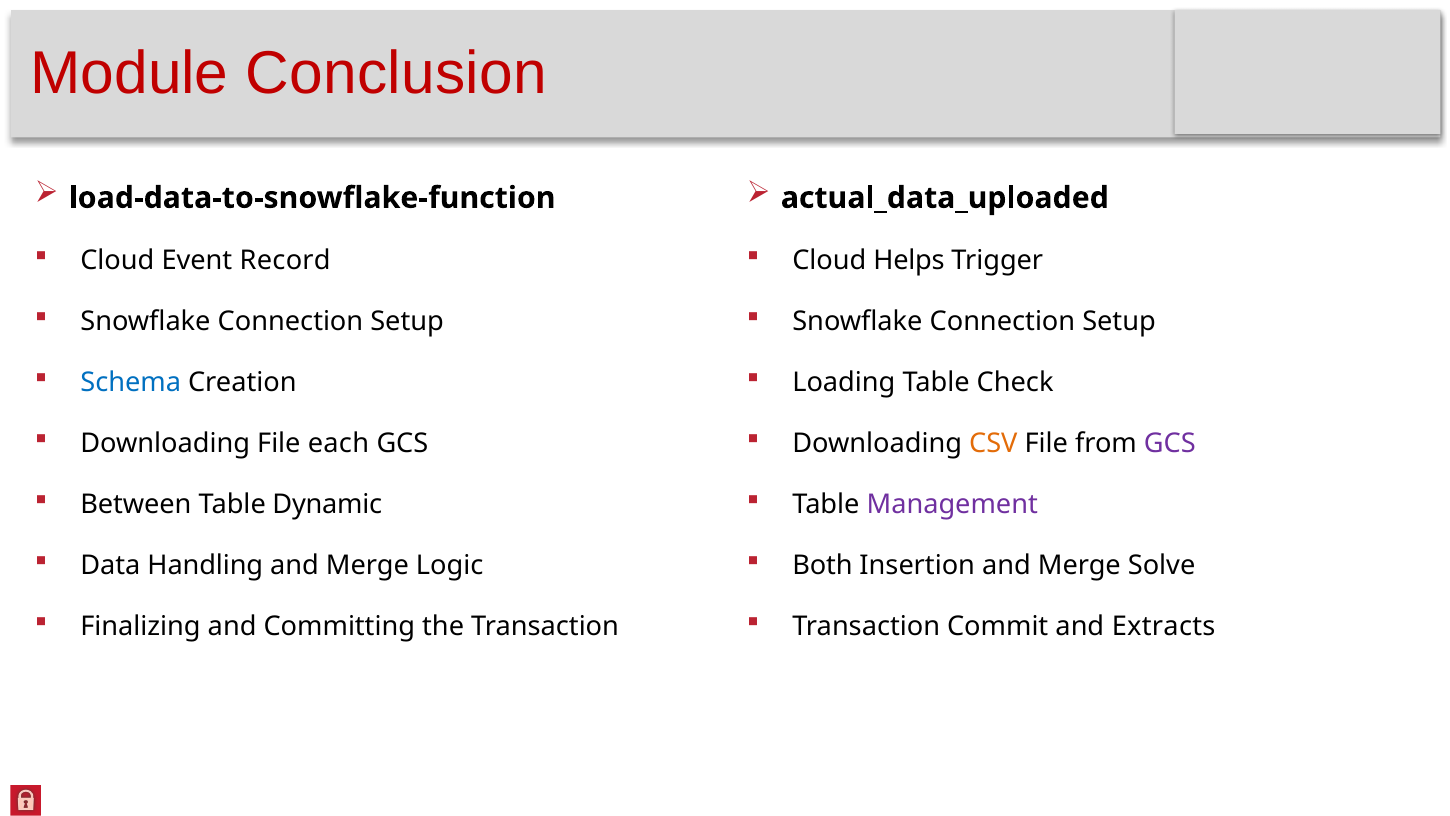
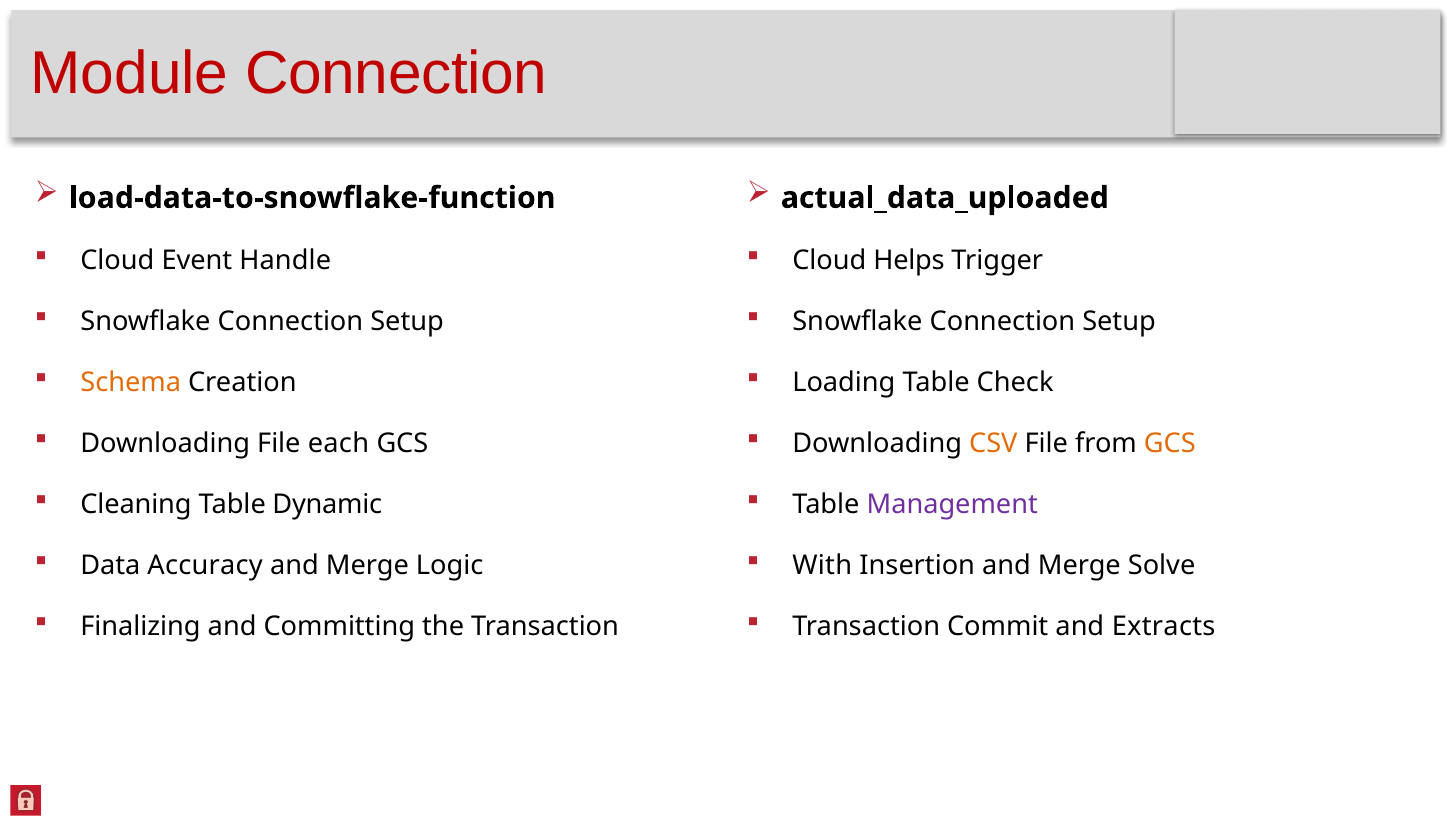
Module Conclusion: Conclusion -> Connection (396, 74)
Record: Record -> Handle (285, 260)
Schema colour: blue -> orange (131, 382)
GCS colour: purple -> orange (1170, 443)
Between: Between -> Cleaning (136, 504)
Handling: Handling -> Accuracy (205, 565)
Both: Both -> With (822, 565)
